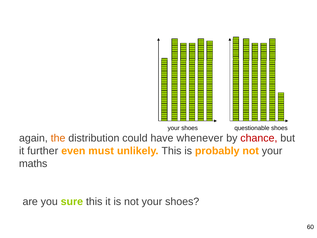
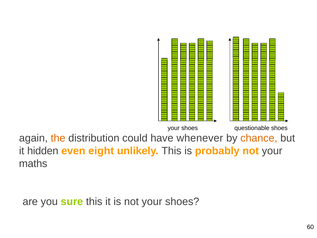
chance colour: red -> orange (259, 138)
further: further -> hidden (43, 151)
must: must -> eight (101, 151)
